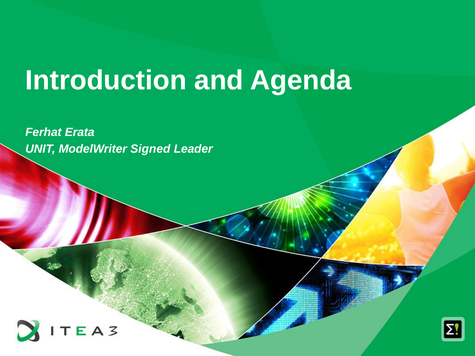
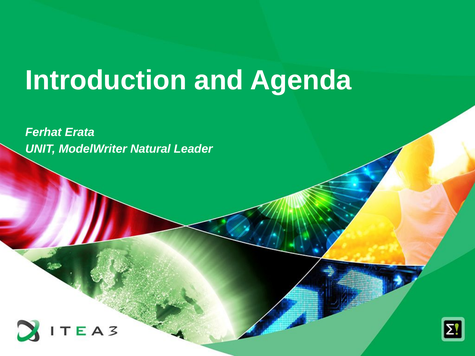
Signed: Signed -> Natural (150, 149)
